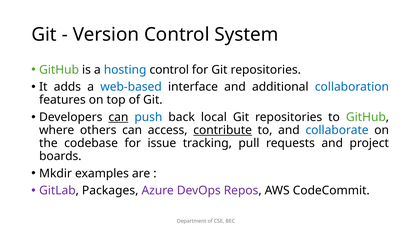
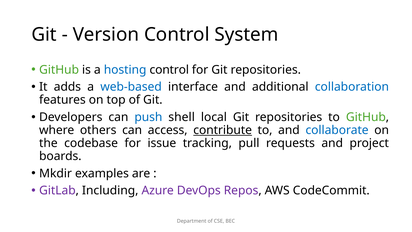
can underline: present -> none (118, 117)
back: back -> shell (182, 117)
Packages: Packages -> Including (110, 190)
